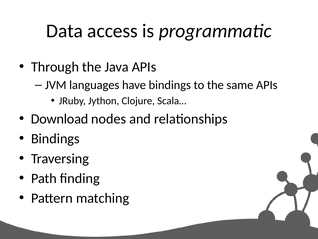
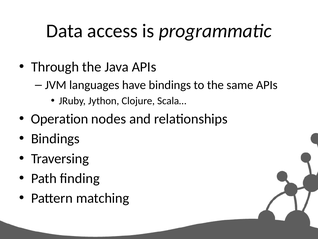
Download: Download -> Operation (60, 119)
